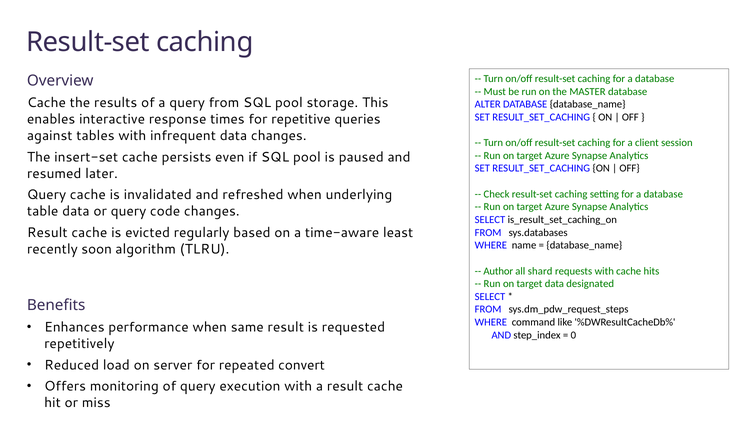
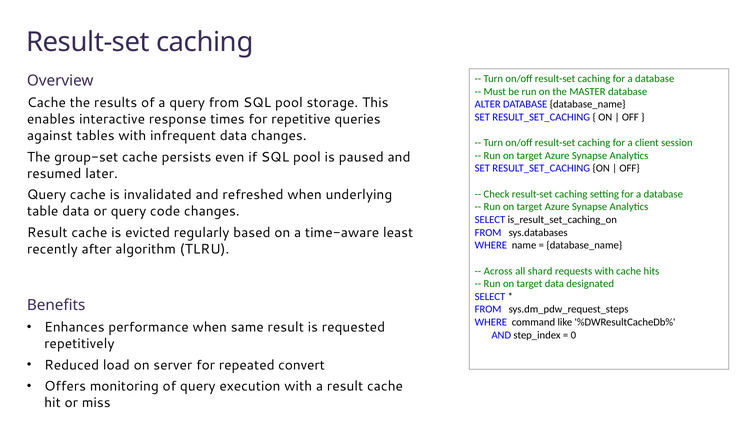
insert-set: insert-set -> group-set (86, 157)
soon: soon -> after (97, 249)
Author: Author -> Across (498, 271)
